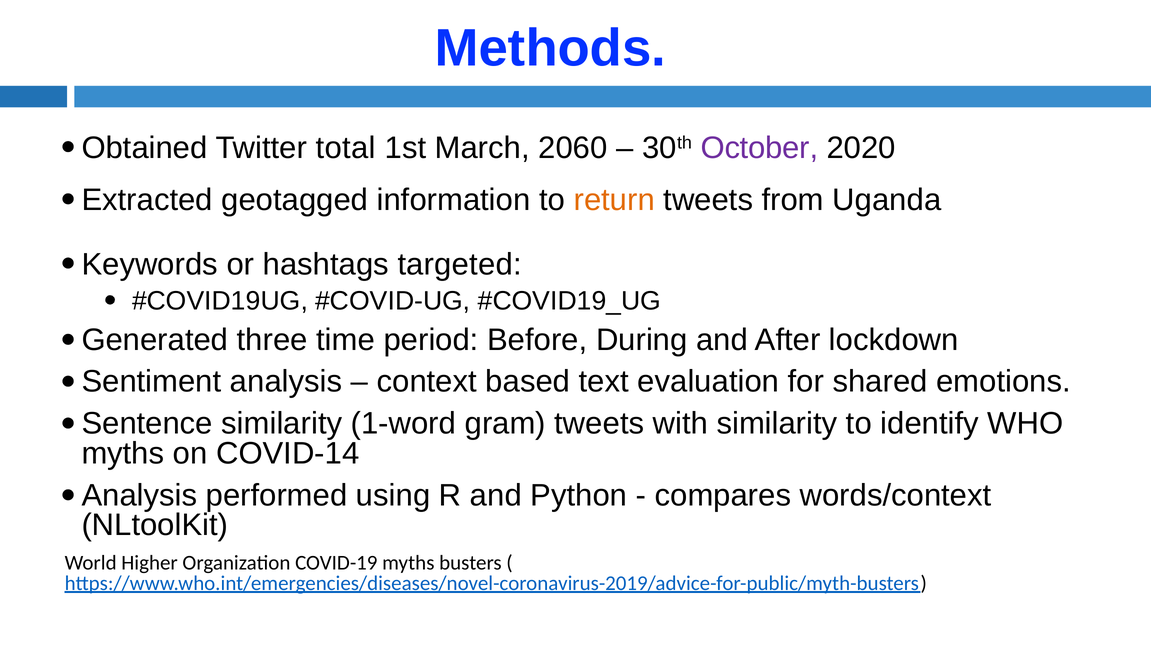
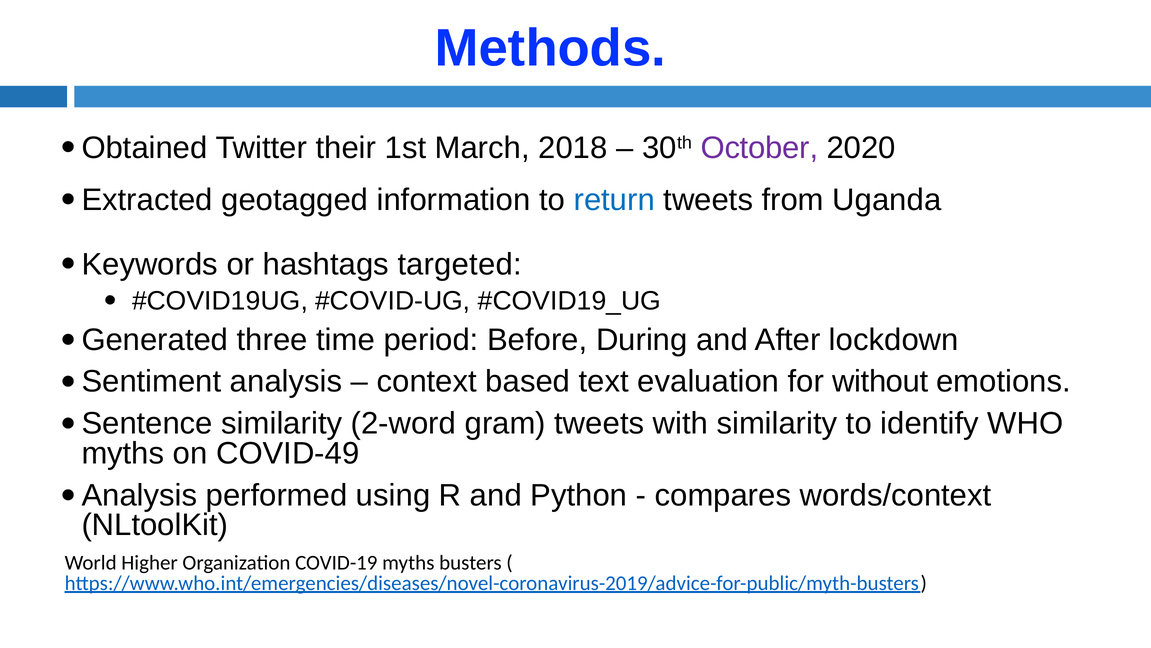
total: total -> their (346, 148)
2060: 2060 -> 2018 (573, 148)
return colour: orange -> blue (614, 200)
shared: shared -> without (880, 381)
1-word: 1-word -> 2-word (403, 423)
COVID-14: COVID-14 -> COVID-49 (288, 453)
